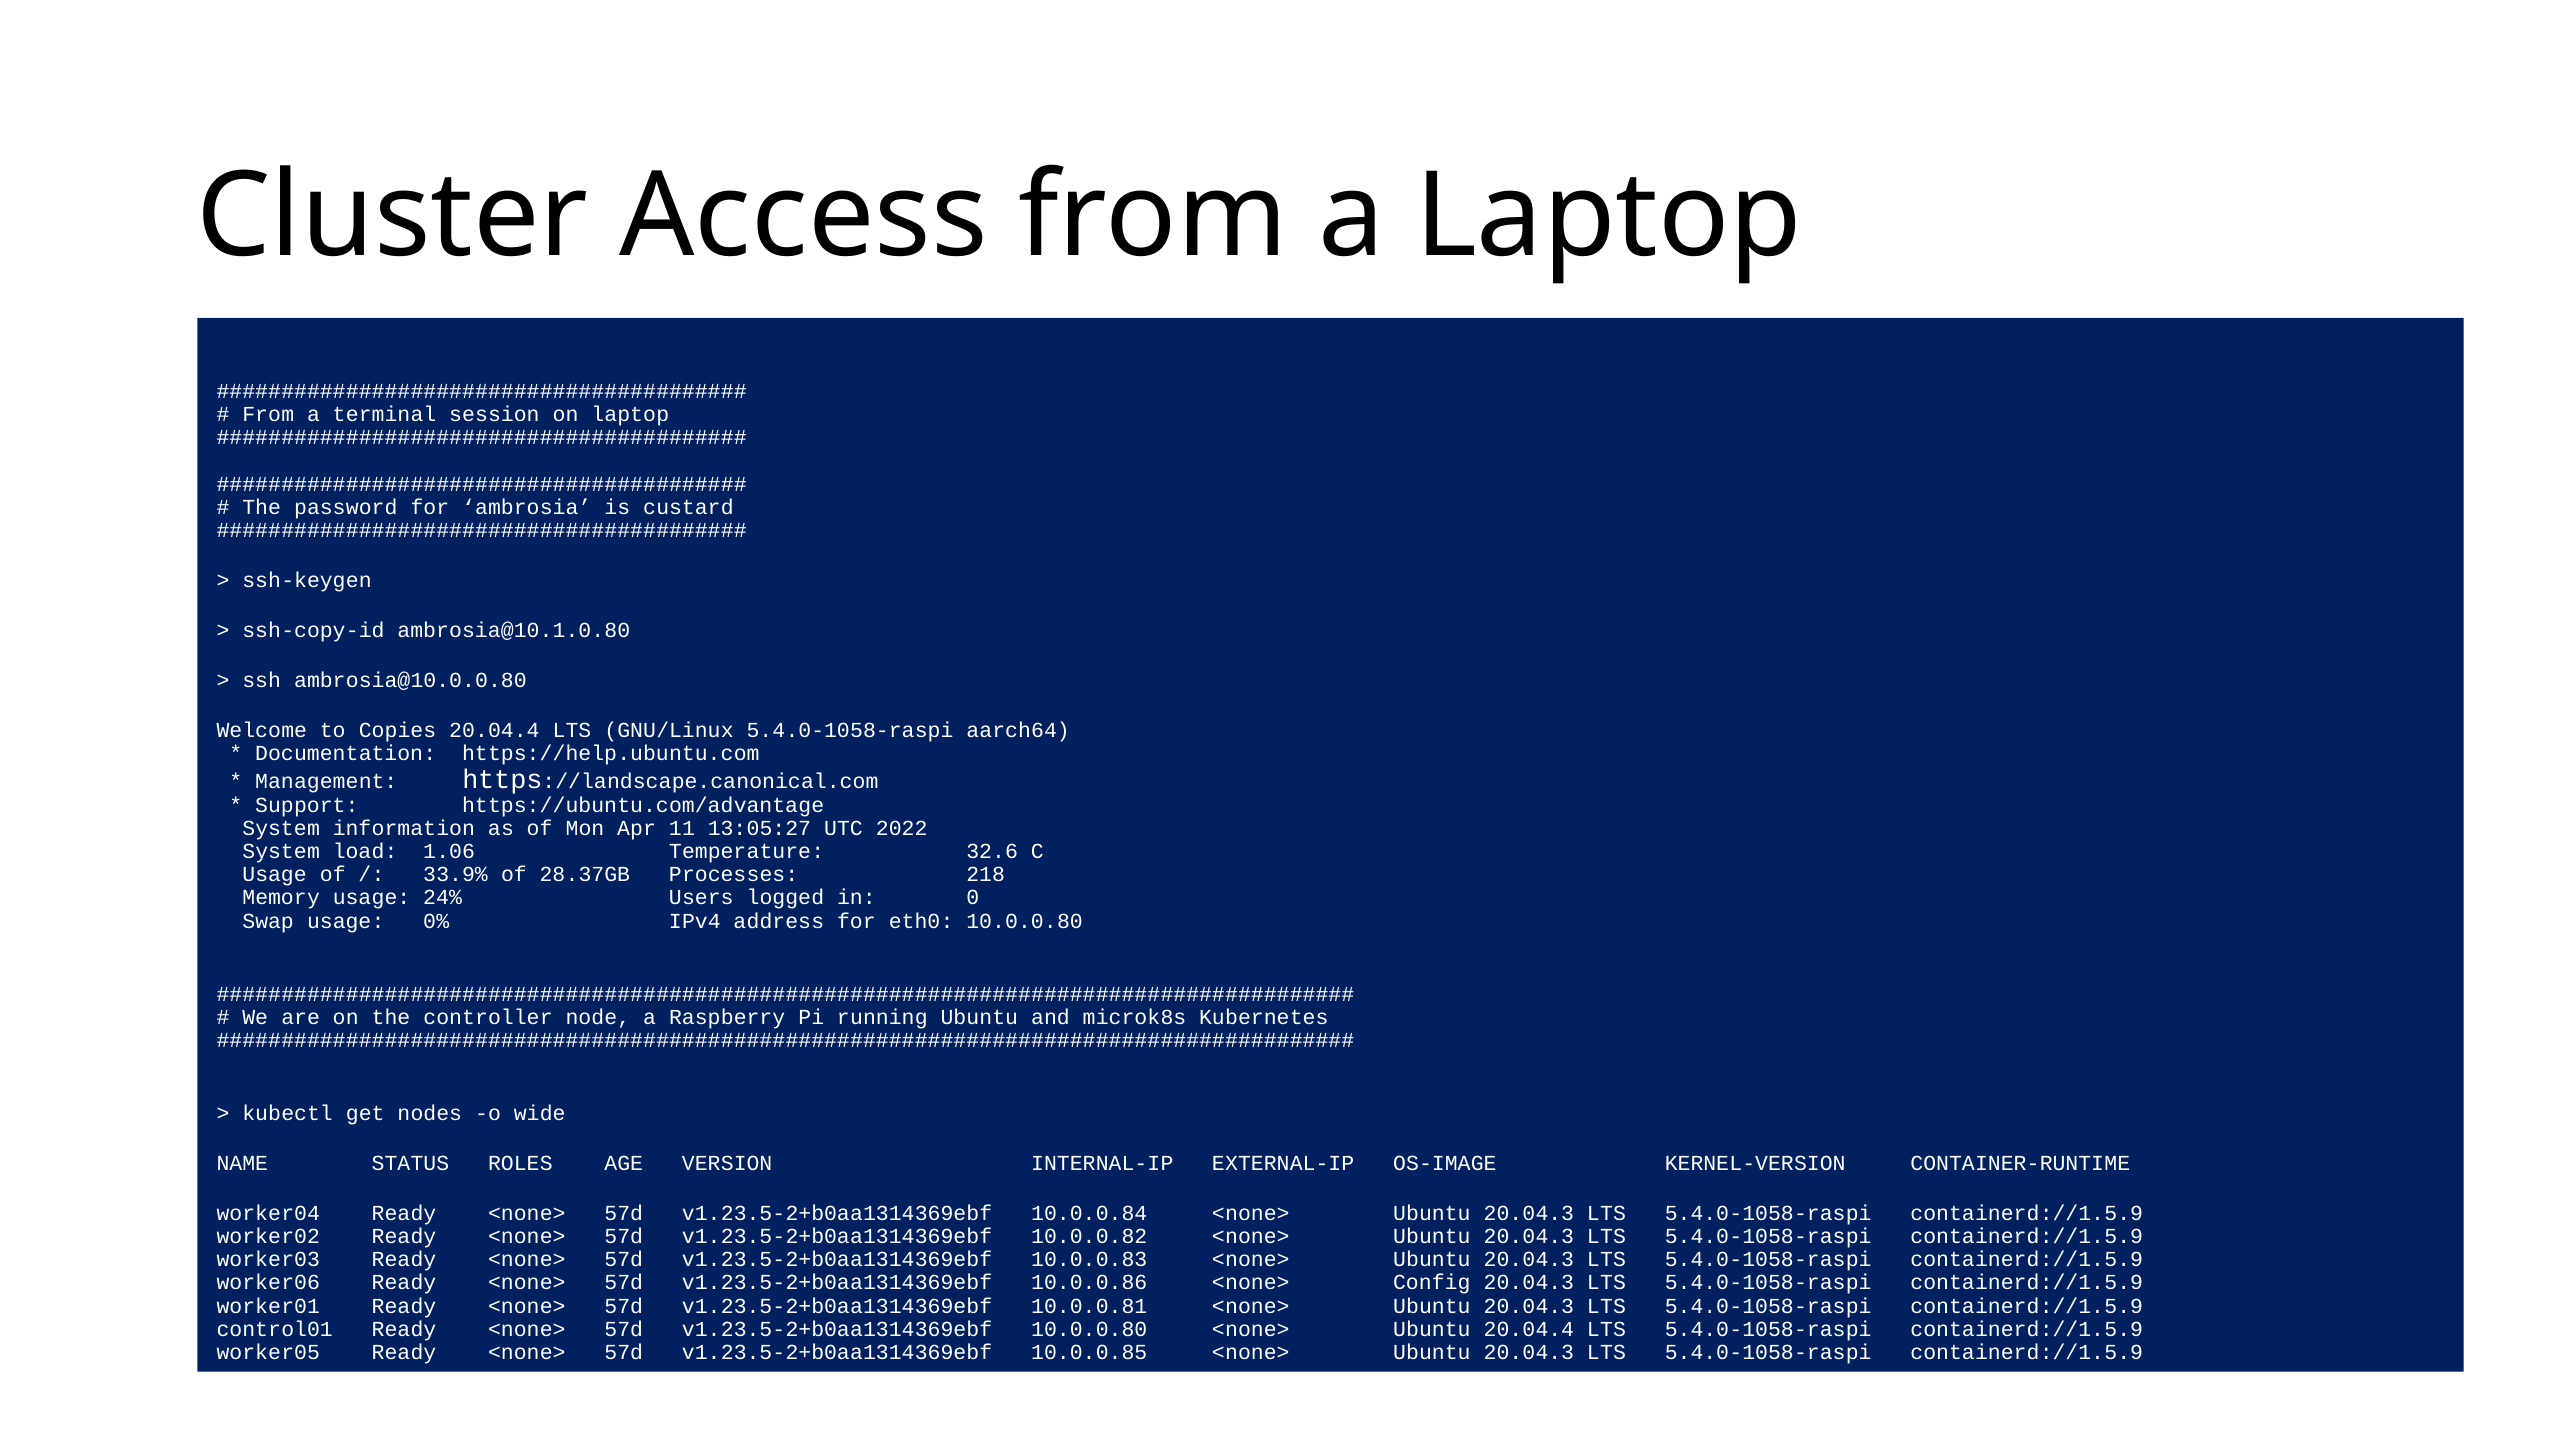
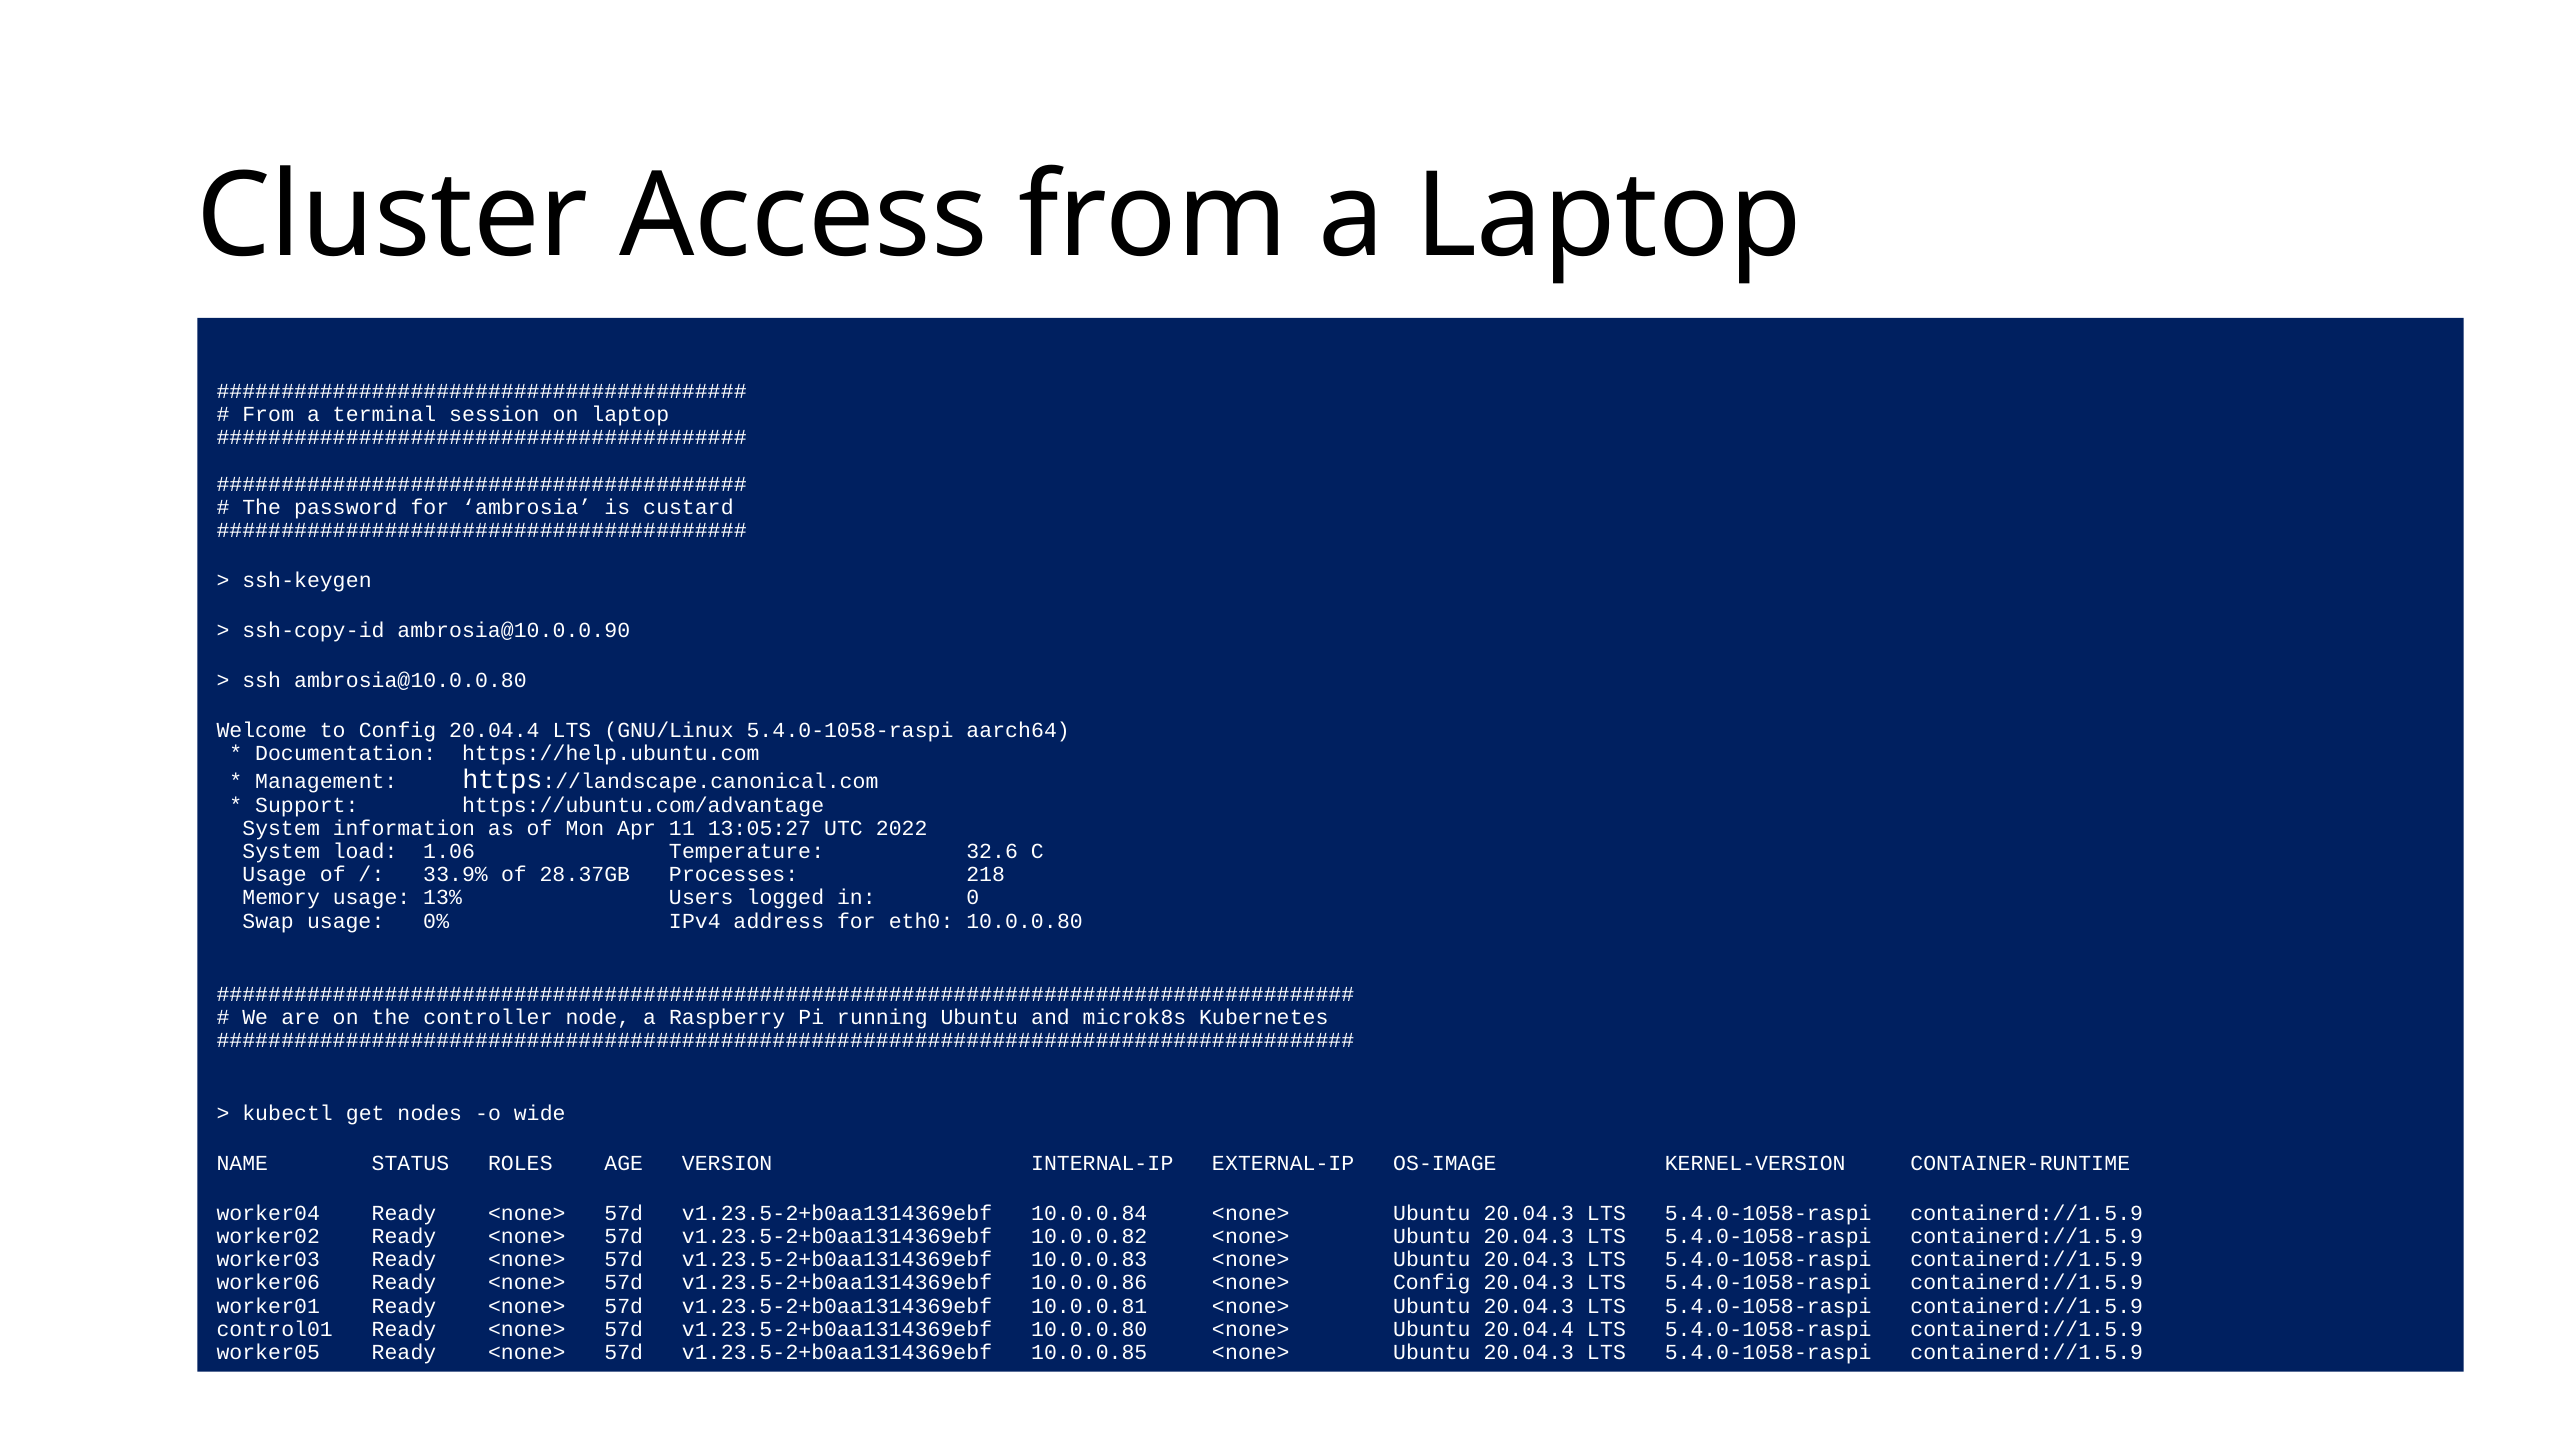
ambrosia@10.1.0.80: ambrosia@10.1.0.80 -> ambrosia@10.0.0.90 (514, 630)
to Copies: Copies -> Config (398, 730)
24%: 24% -> 13% (443, 898)
